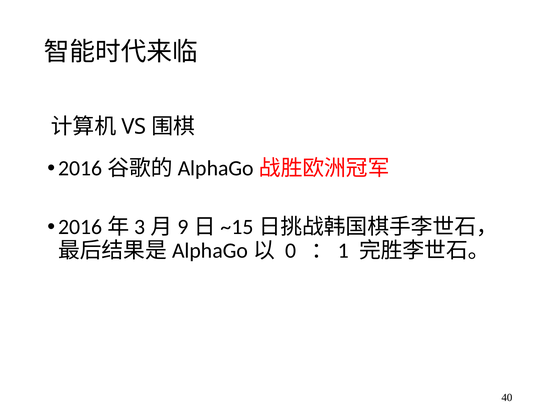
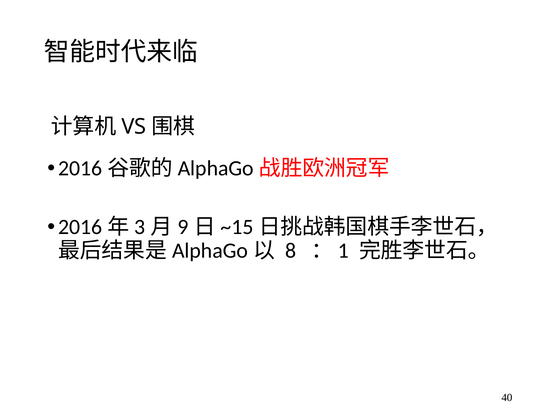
0: 0 -> 8 (291, 250)
